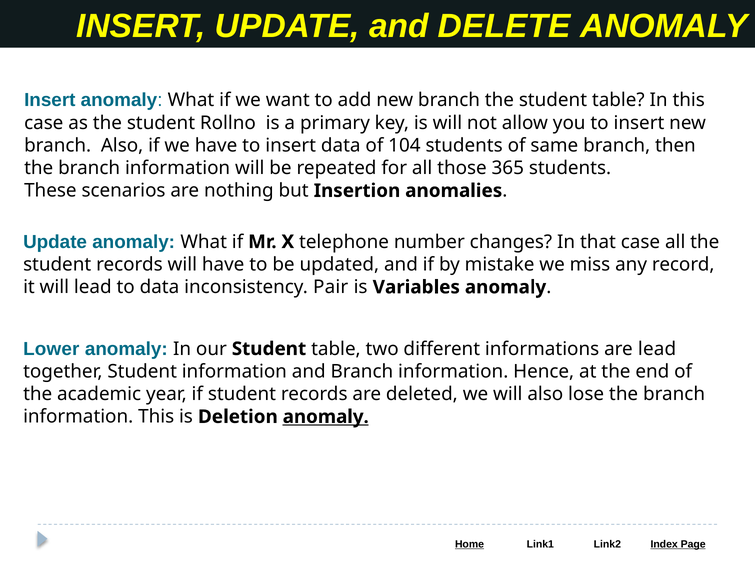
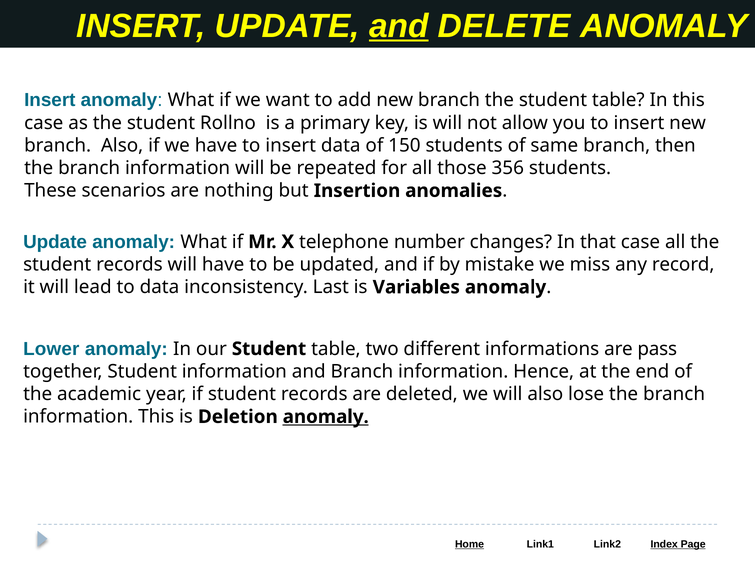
and underline: none -> present (399, 26)
104: 104 -> 150 (404, 145)
365: 365 -> 356 (508, 168)
Pair: Pair -> Last (331, 287)
are lead: lead -> pass (657, 349)
